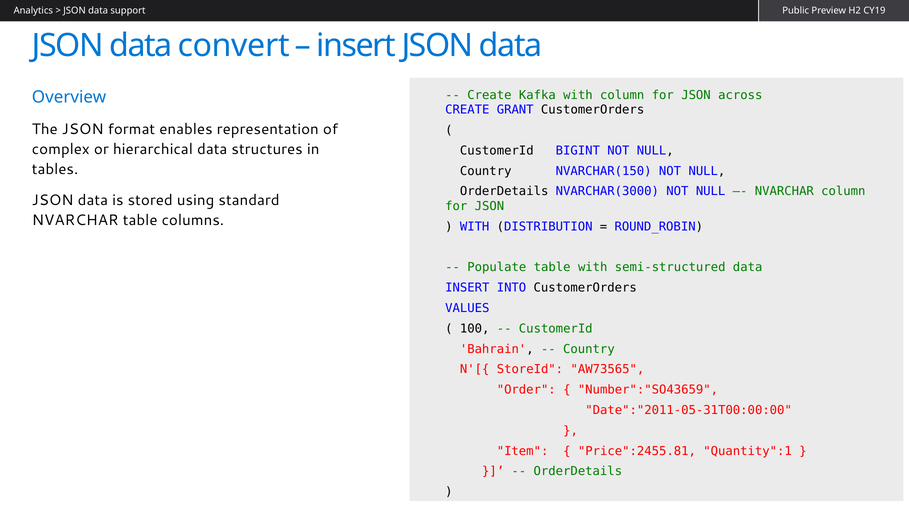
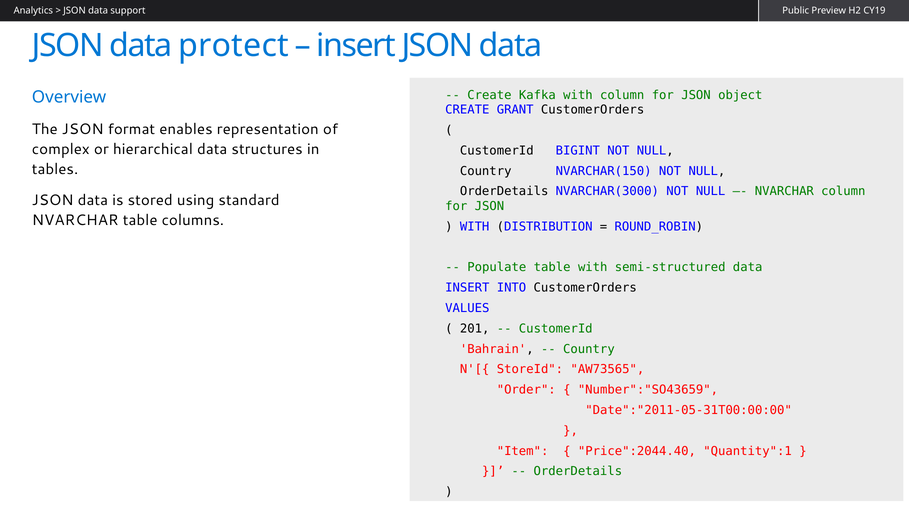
convert: convert -> protect (233, 46)
across: across -> object (740, 95)
100: 100 -> 201 (475, 329)
Price":2455.81: Price":2455.81 -> Price":2044.40 (637, 451)
